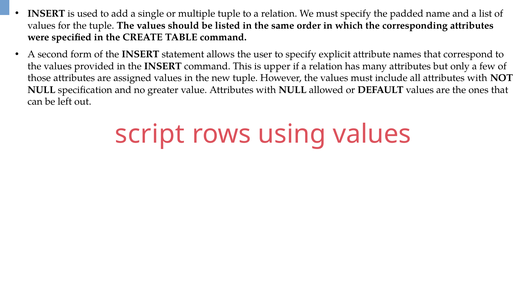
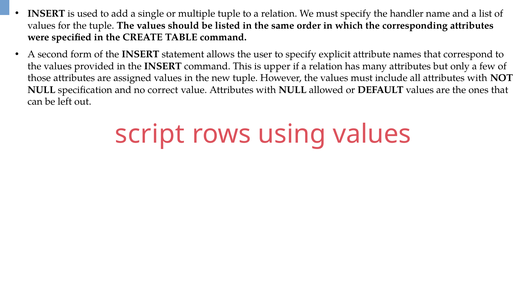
padded: padded -> handler (407, 14)
greater: greater -> correct (163, 90)
